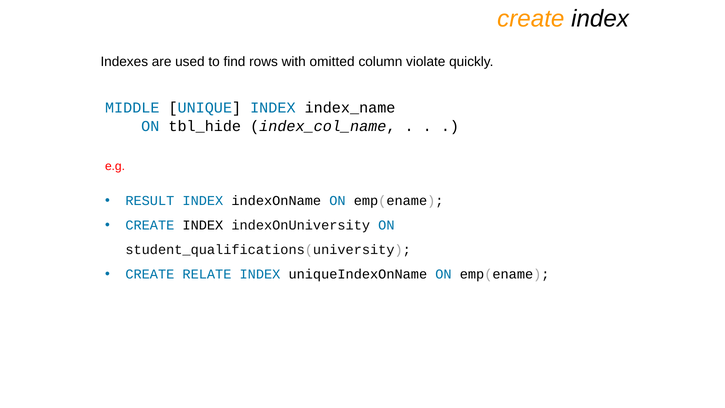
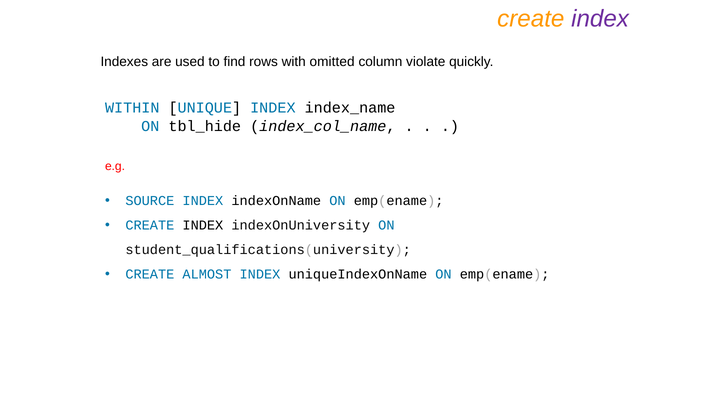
index colour: black -> purple (600, 19)
MIDDLE: MIDDLE -> WITHIN (132, 108)
RESULT: RESULT -> SOURCE (150, 201)
RELATE: RELATE -> ALMOST (207, 274)
